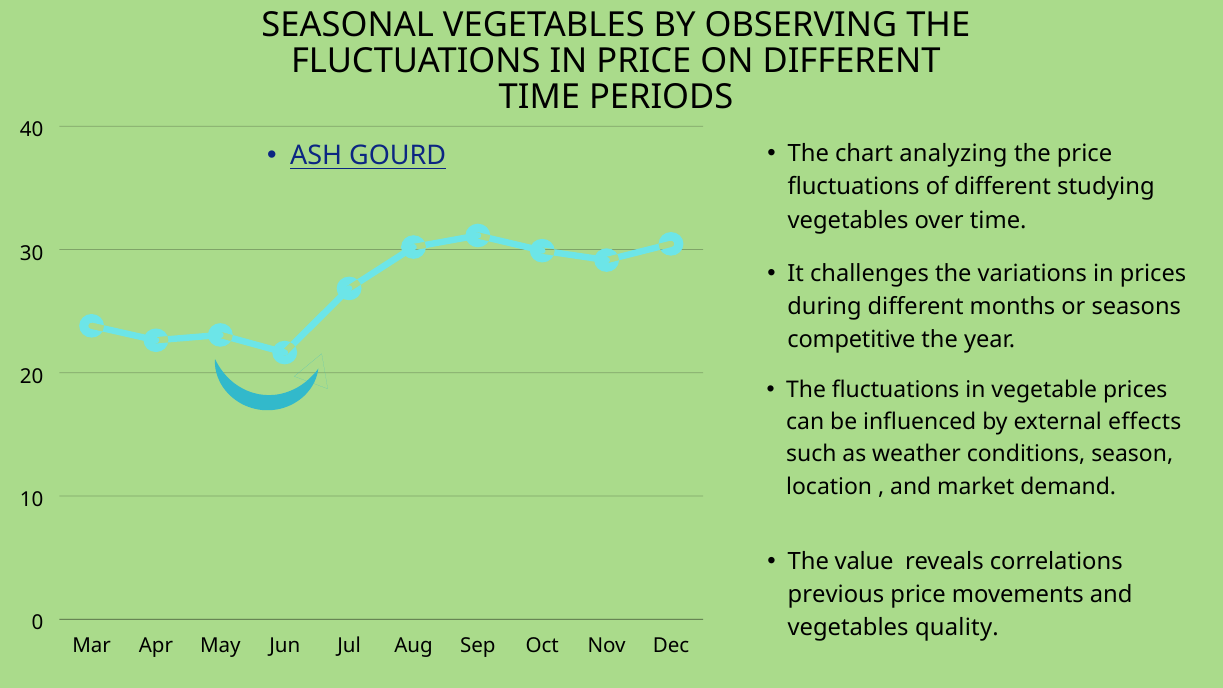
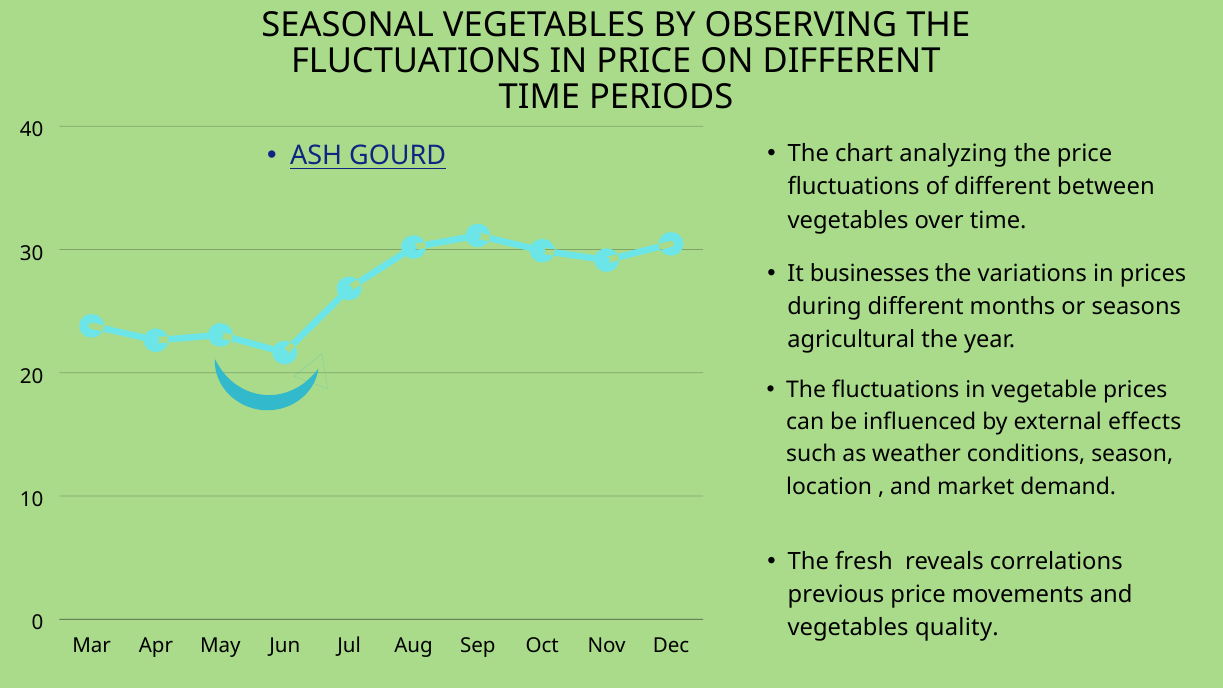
studying: studying -> between (1106, 187)
challenges: challenges -> businesses (870, 274)
competitive: competitive -> agricultural (851, 340)
value: value -> fresh (864, 561)
